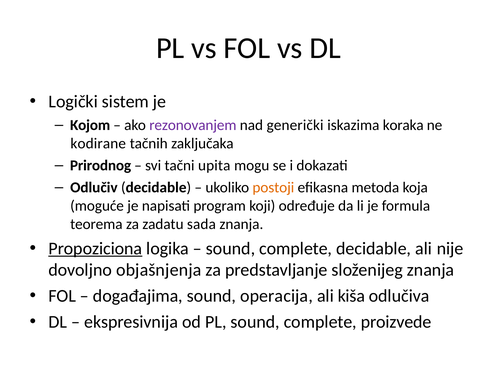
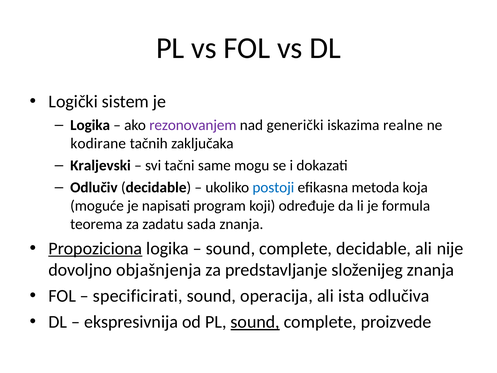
Kojom: Kojom -> Logika (90, 125)
koraka: koraka -> realne (403, 125)
Prirodnog: Prirodnog -> Kraljevski (100, 165)
upita: upita -> same (214, 165)
postoji colour: orange -> blue (273, 187)
događajima: događajima -> specificirati (138, 296)
kiša: kiša -> ista (351, 296)
sound underline: none -> present (255, 322)
